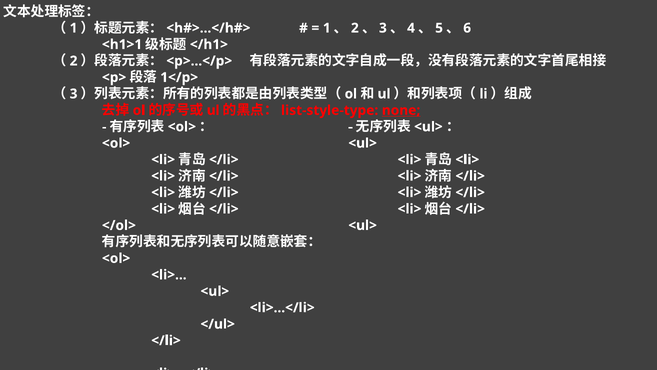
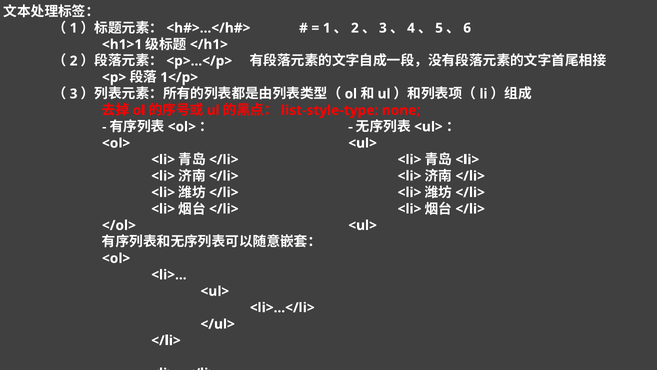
none underline: present -> none (401, 110)
